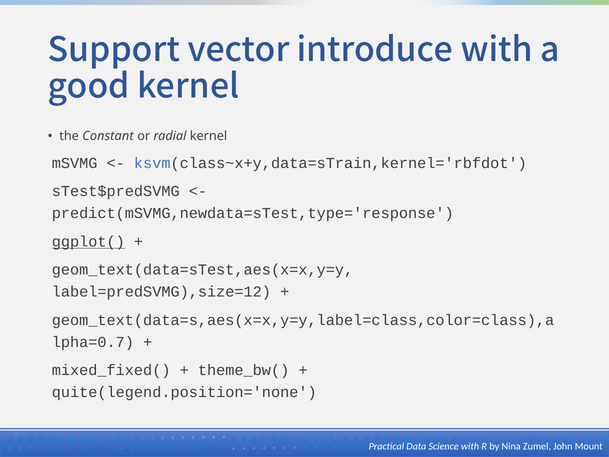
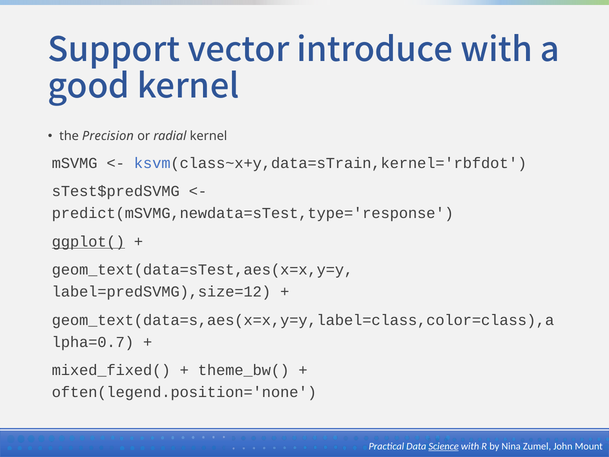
Constant: Constant -> Precision (108, 136)
quite(legend.position='none: quite(legend.position='none -> often(legend.position='none (184, 392)
Science underline: none -> present (444, 446)
